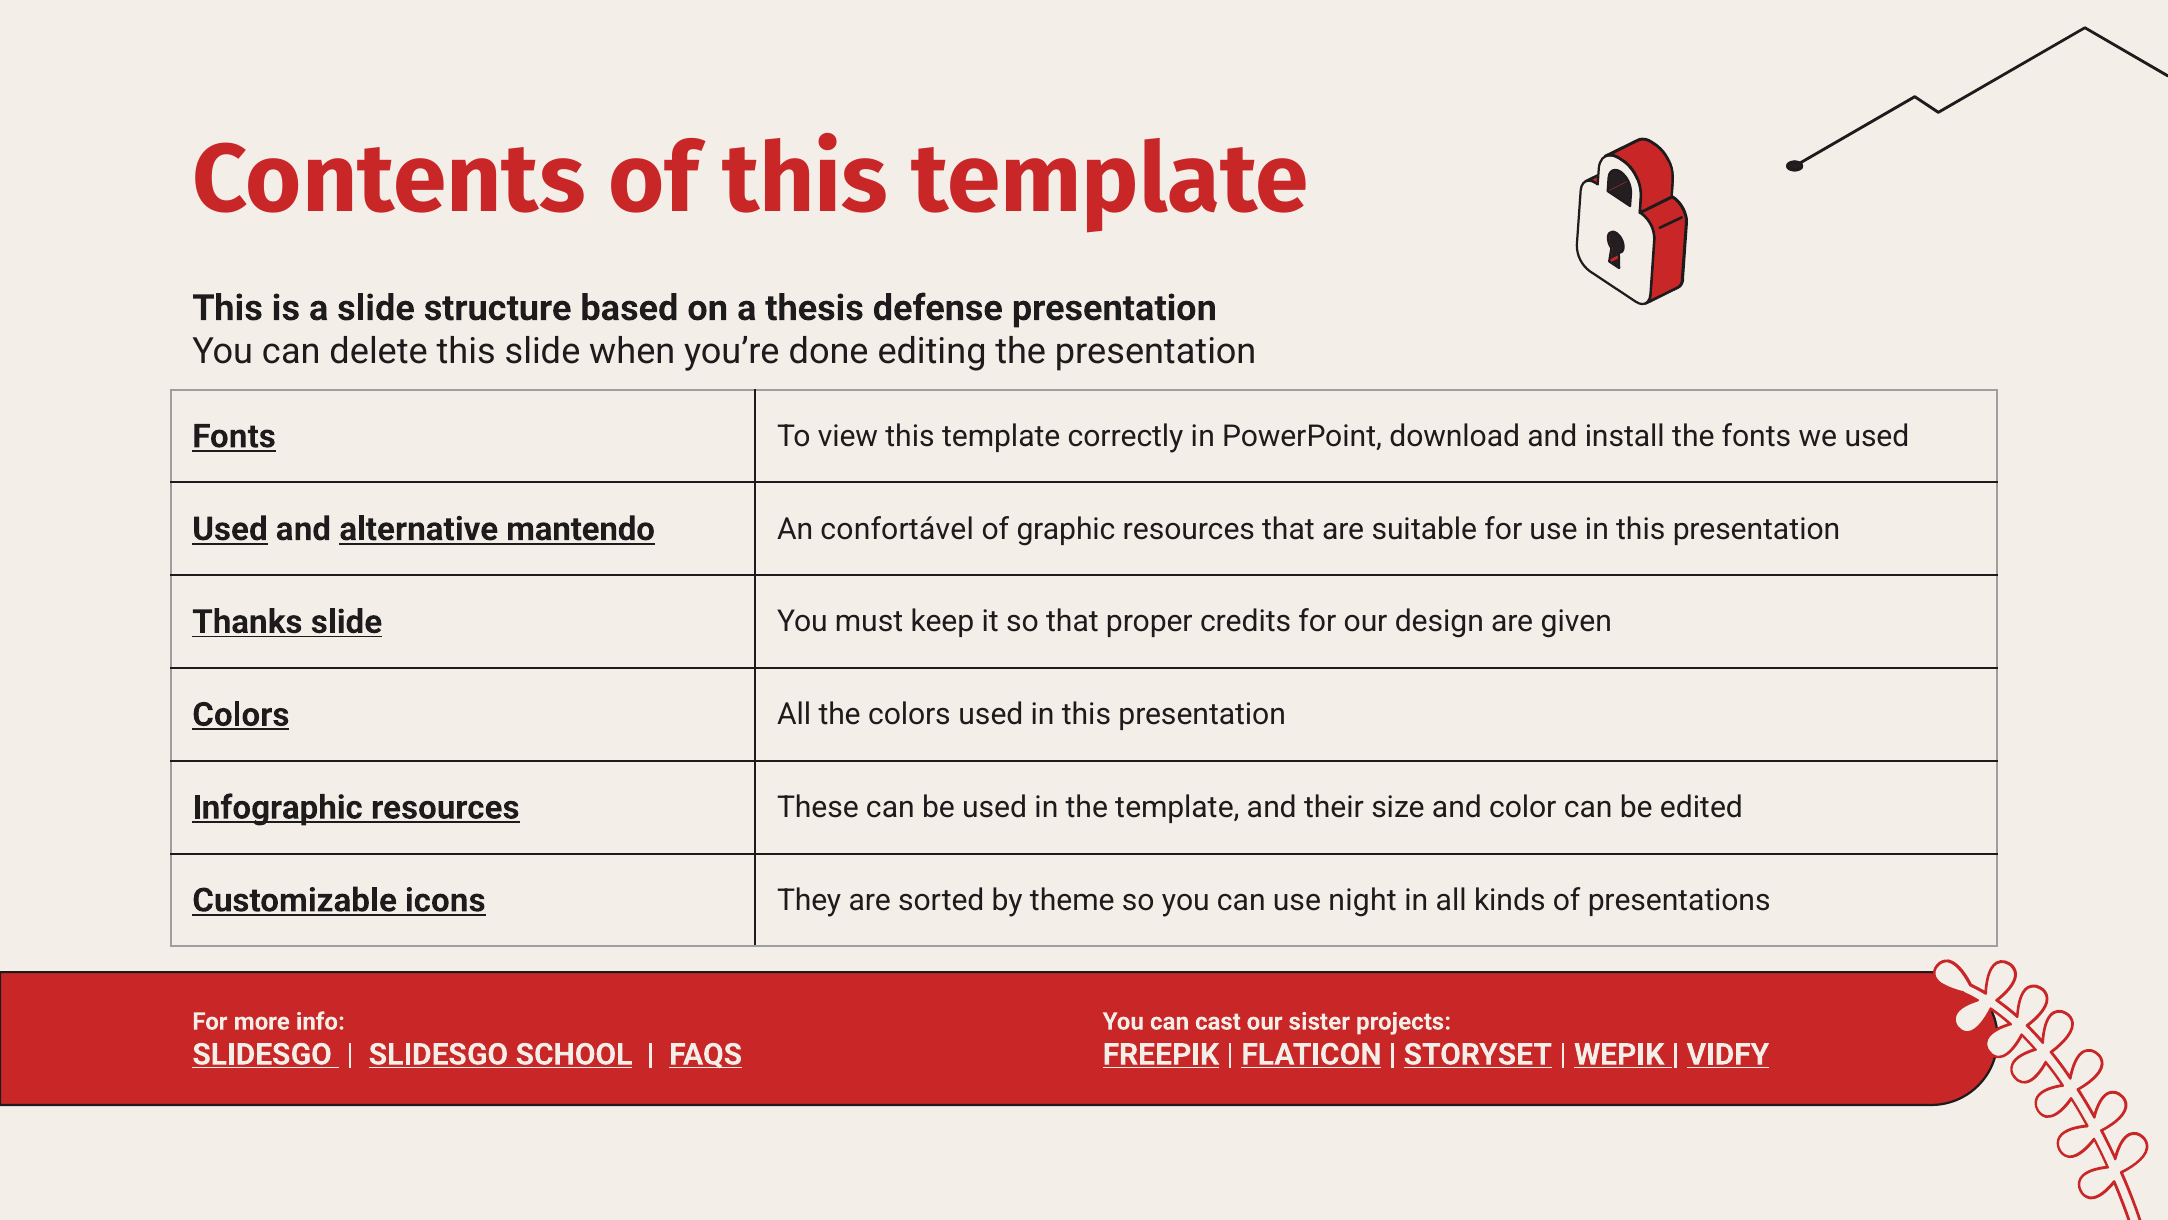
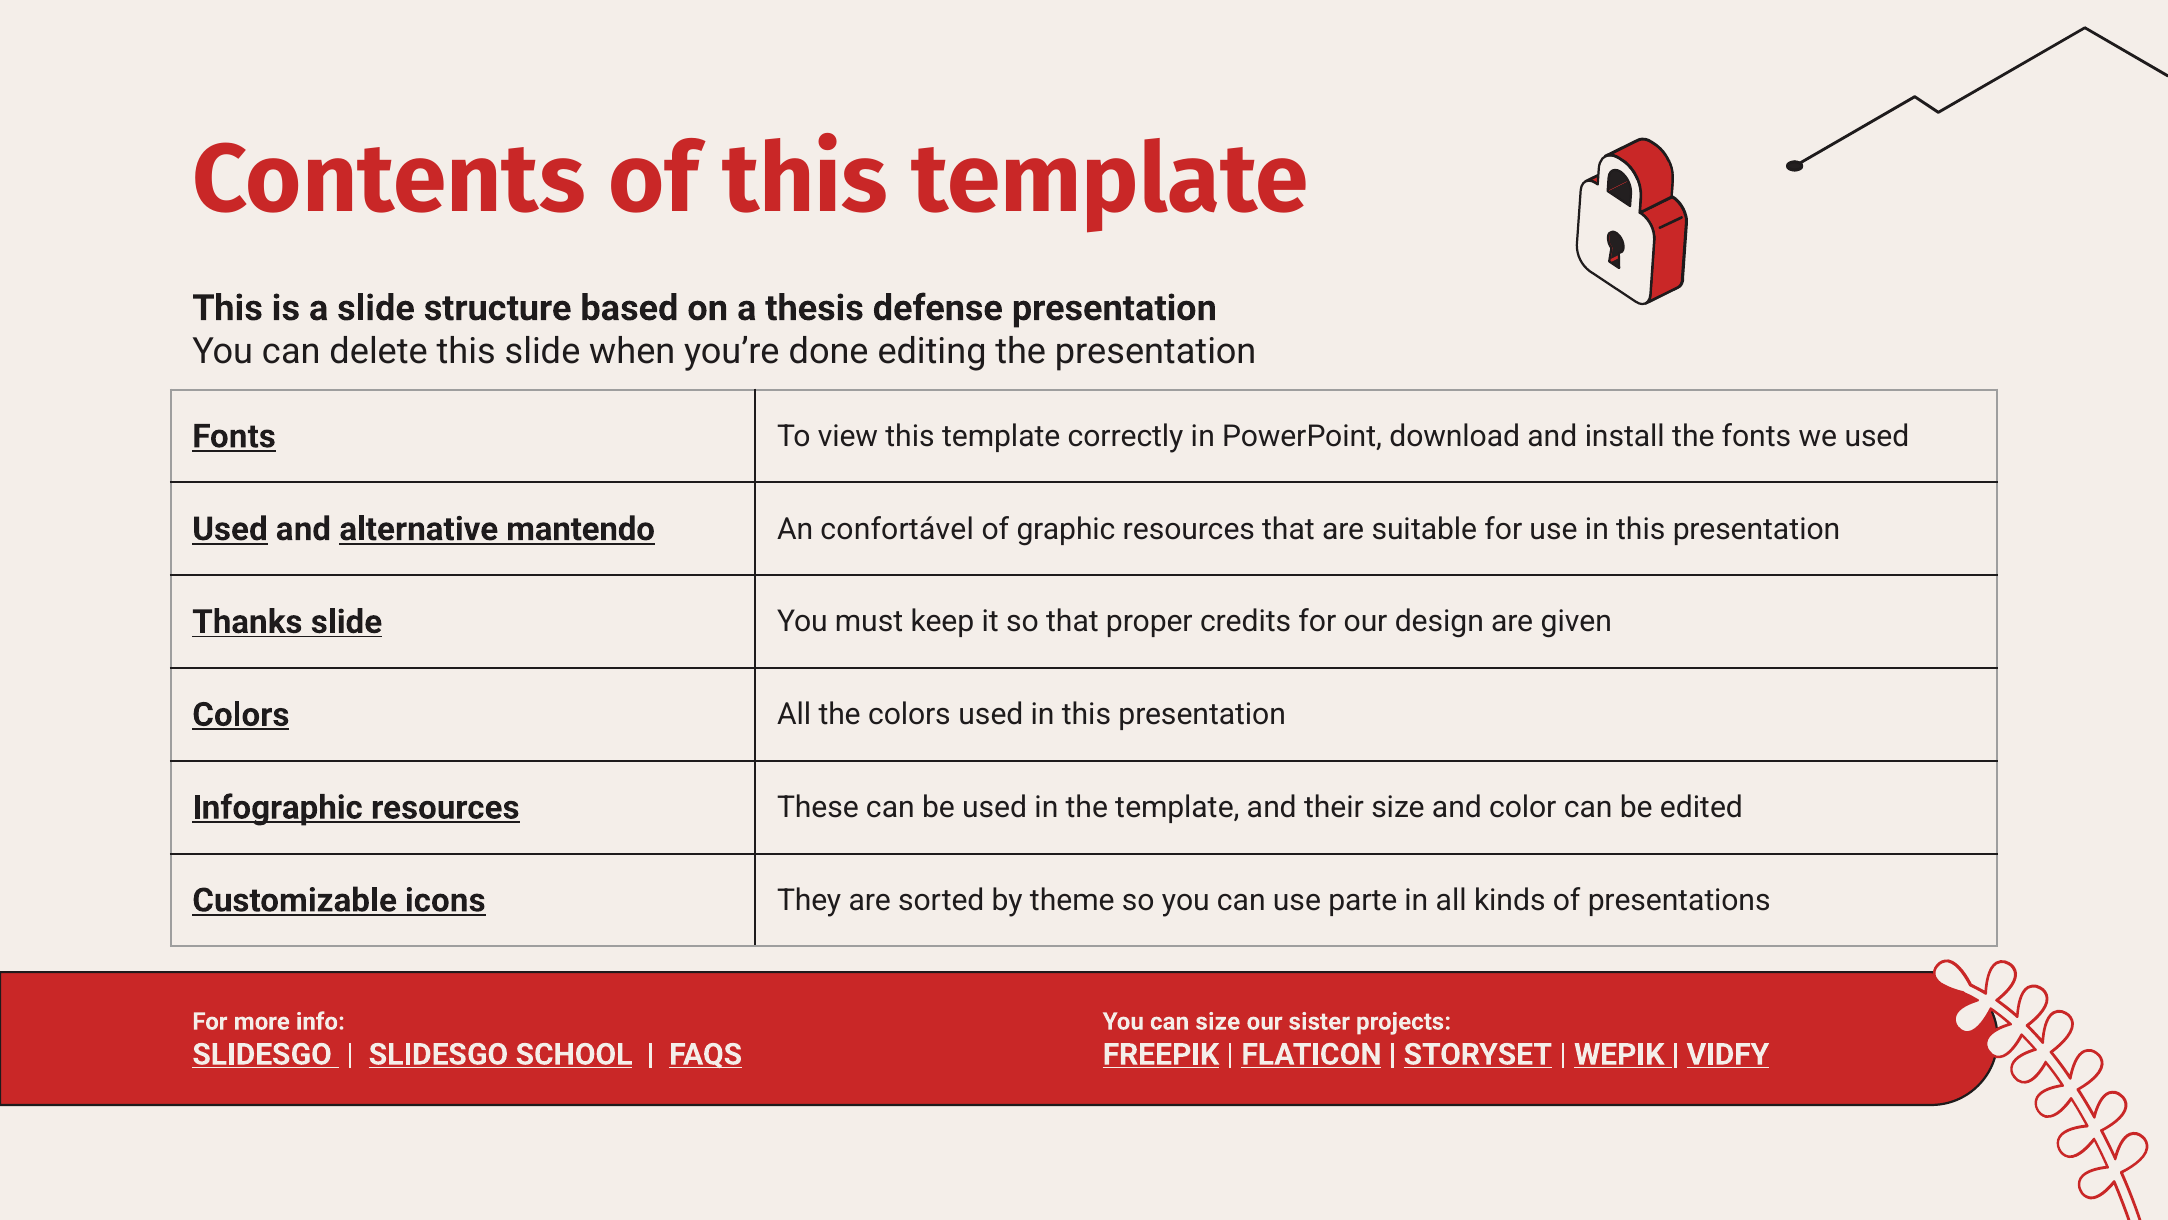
night: night -> parte (1363, 900)
can cast: cast -> size (1218, 1021)
